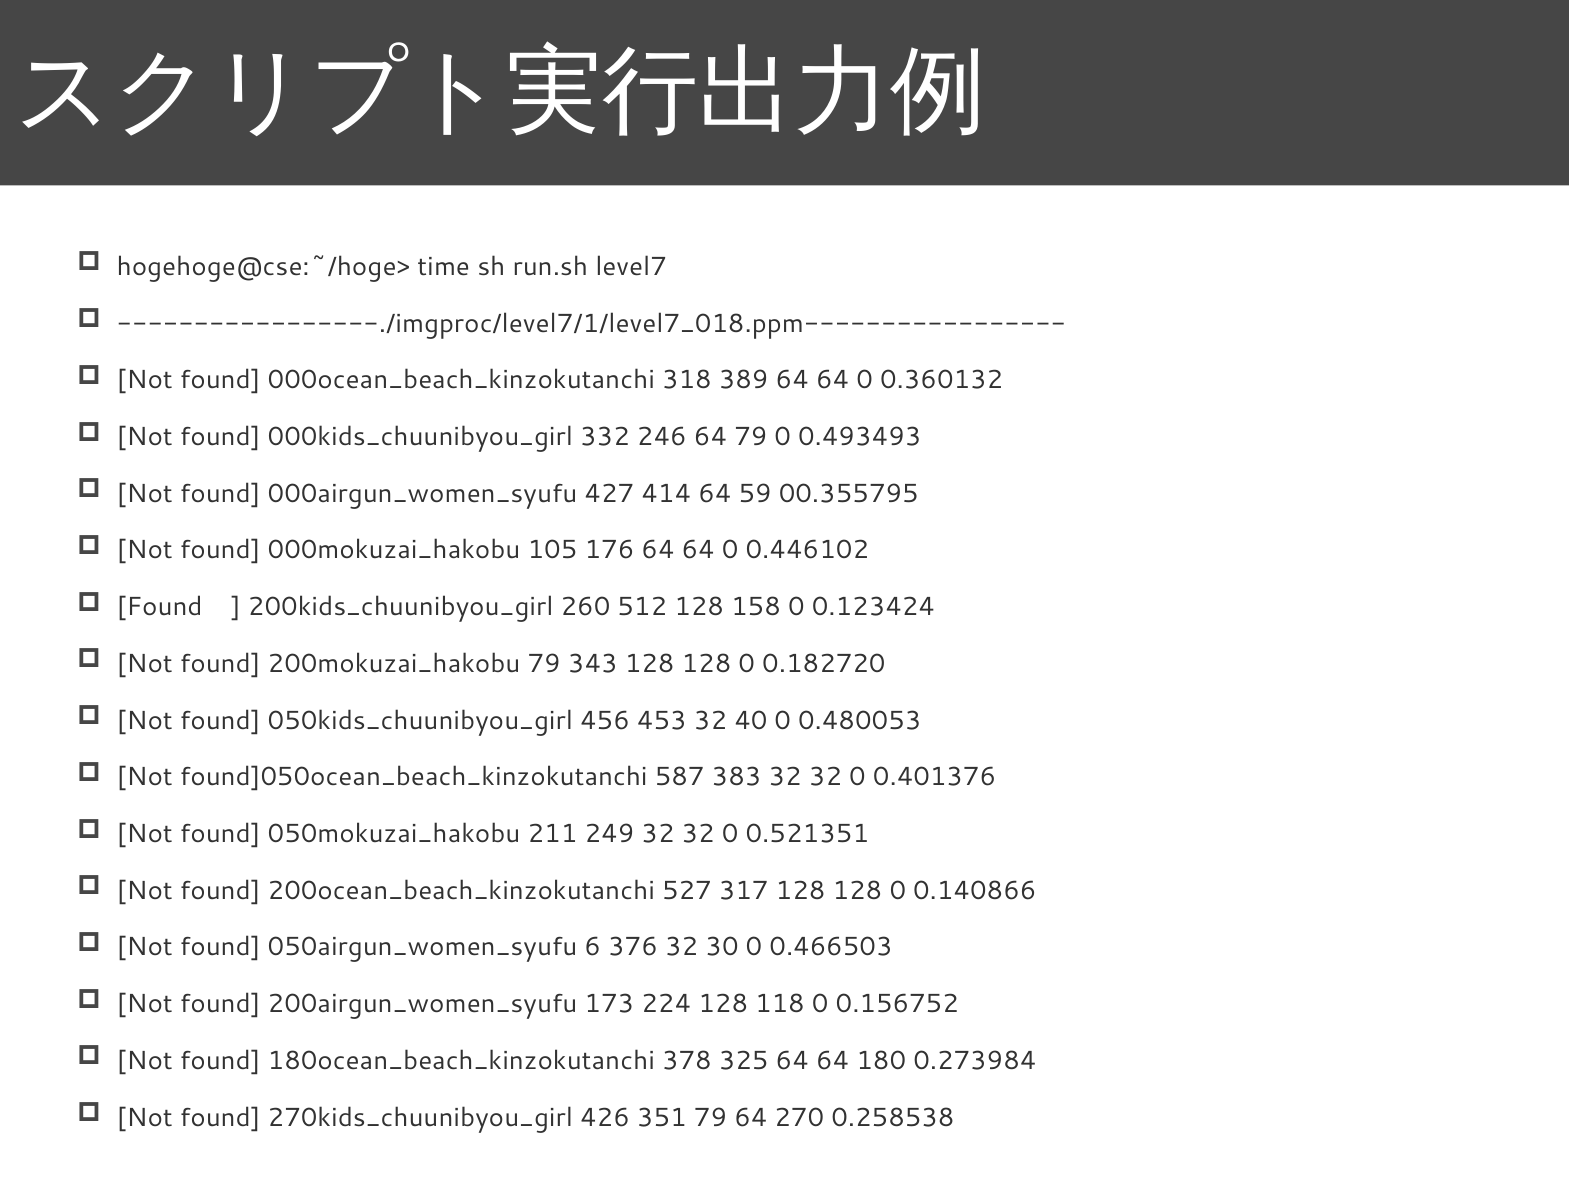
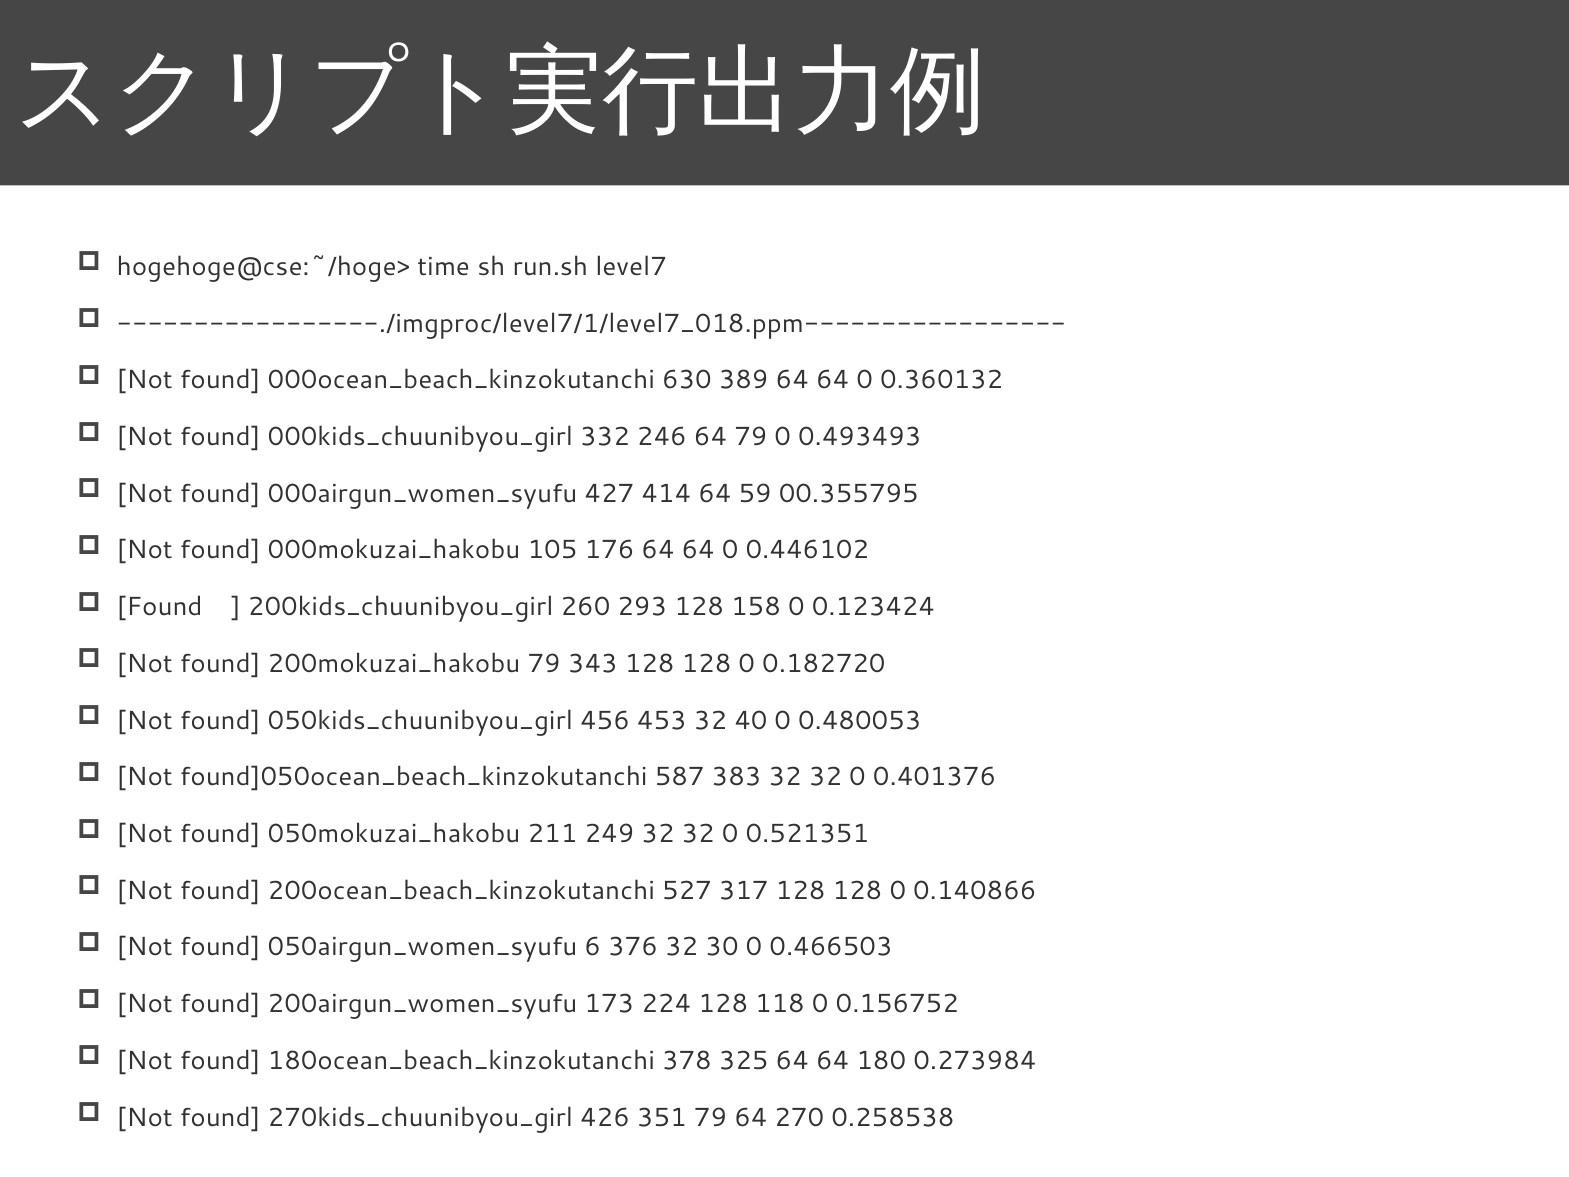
318: 318 -> 630 (687, 380)
512: 512 -> 293 (642, 607)
